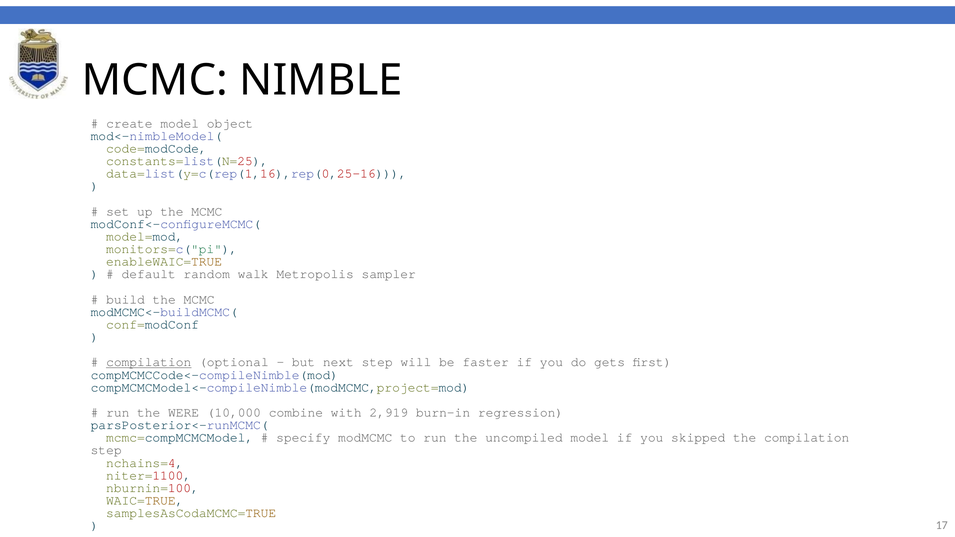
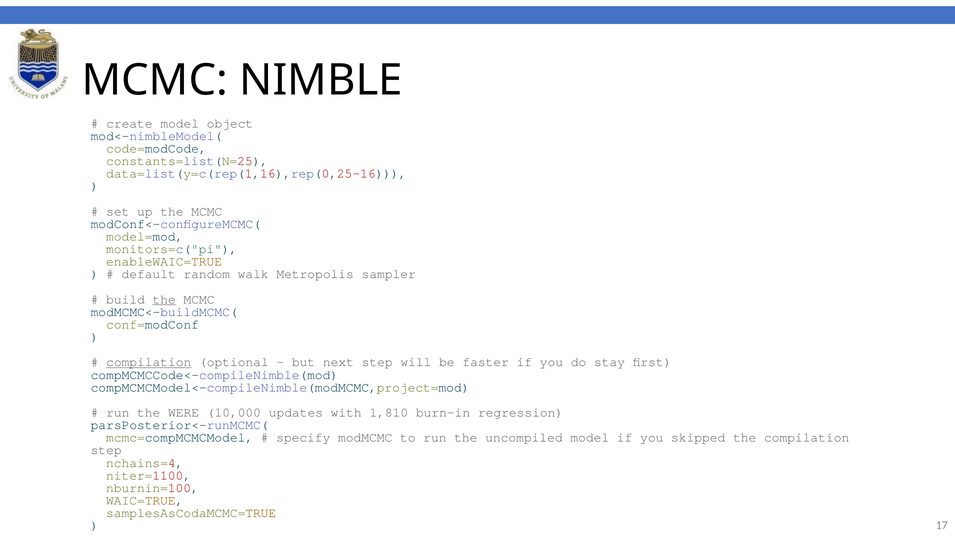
the underline: none -> present (164, 299)
gets: gets -> stay (610, 362)
combine: combine -> updates (296, 413)
2,919: 2,919 -> 1,810 (389, 413)
